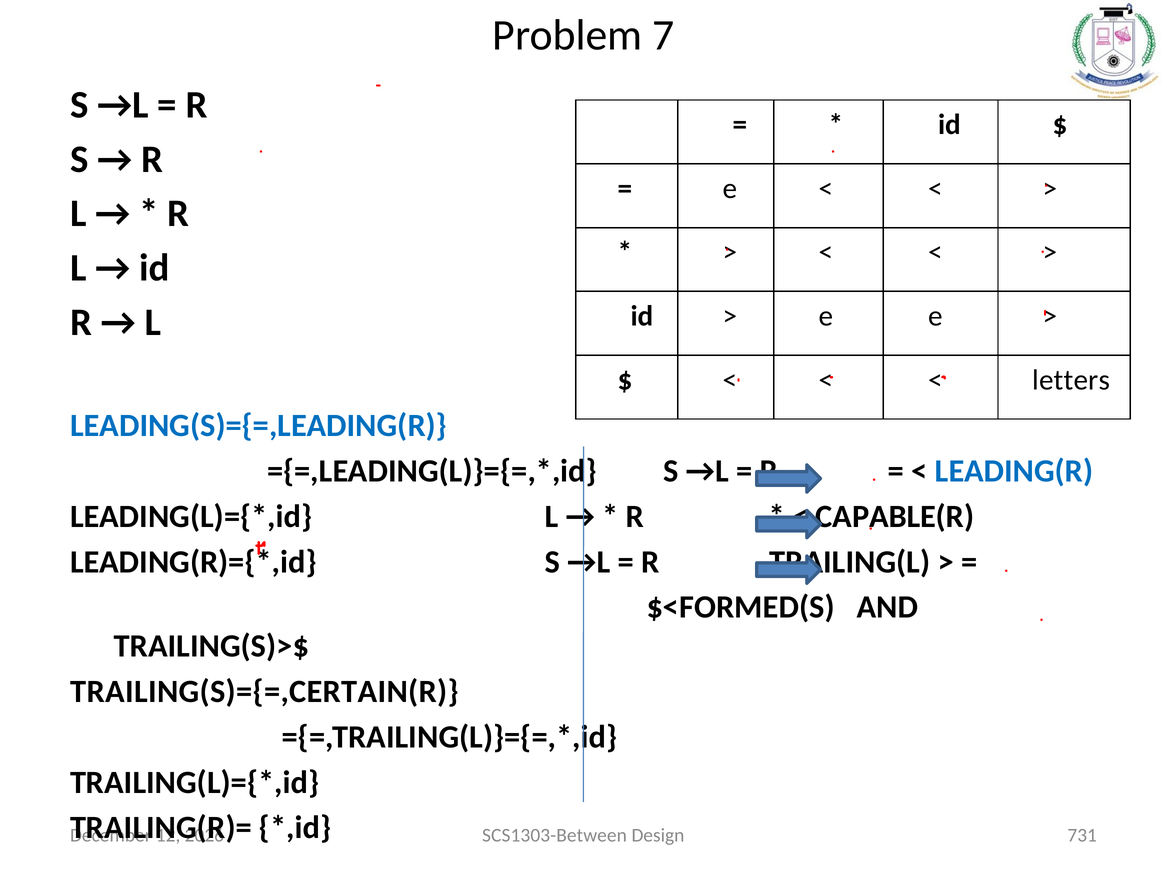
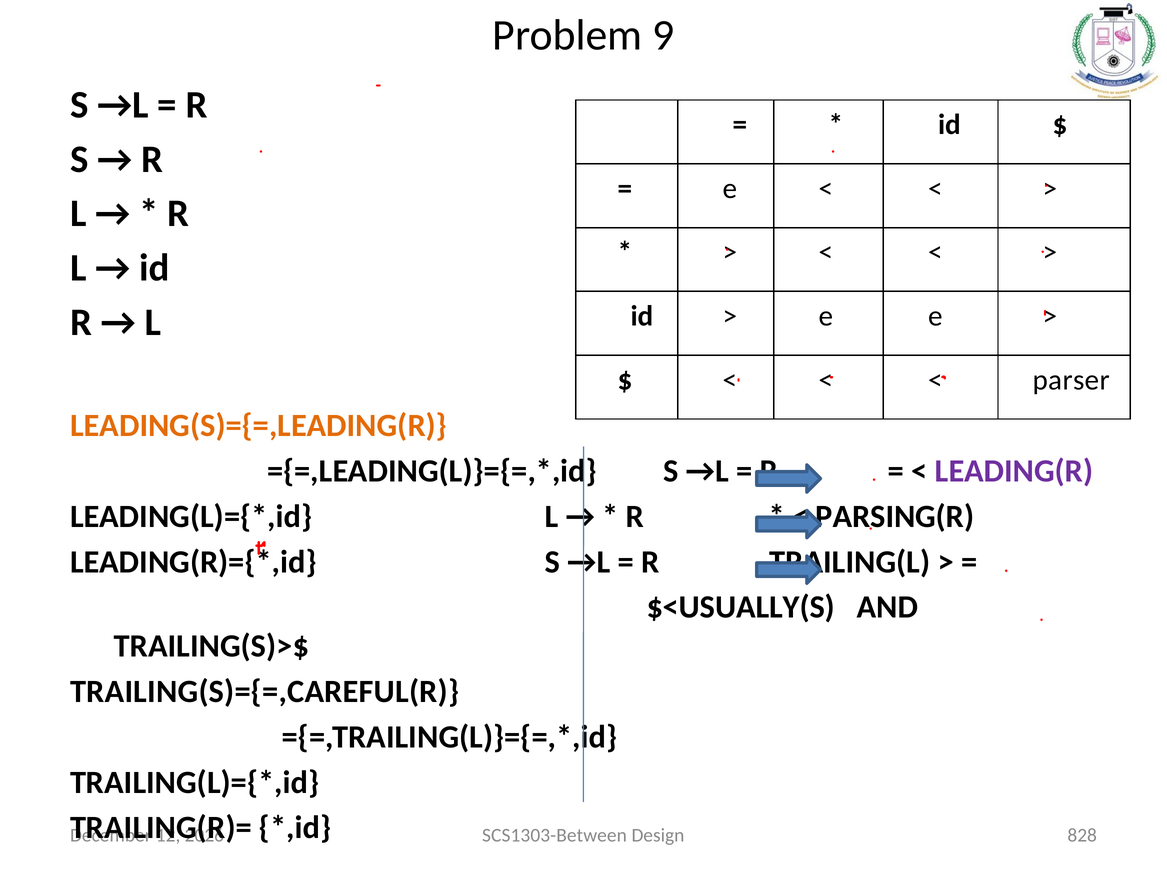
7: 7 -> 9 (663, 35)
letters: letters -> parser (1071, 380)
LEADING(S)={=,LEADING(R colour: blue -> orange (259, 426)
LEADING(R colour: blue -> purple (1014, 471)
CAPABLE(R: CAPABLE(R -> PARSING(R (895, 517)
$<FORMED(S: $<FORMED(S -> $<USUALLY(S (741, 607)
TRAILING(S)={=,CERTAIN(R: TRAILING(S)={=,CERTAIN(R -> TRAILING(S)={=,CAREFUL(R (265, 692)
731: 731 -> 828 (1082, 836)
